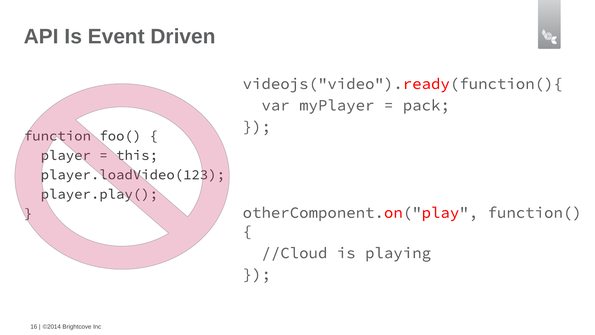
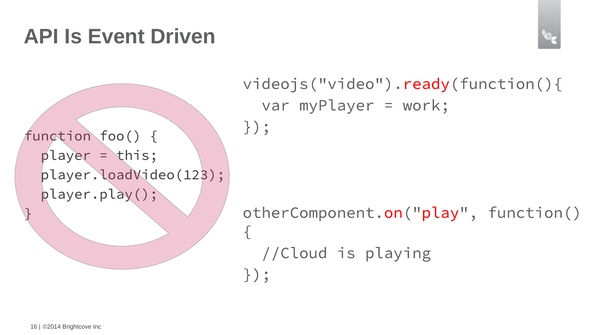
pack: pack -> work (426, 105)
